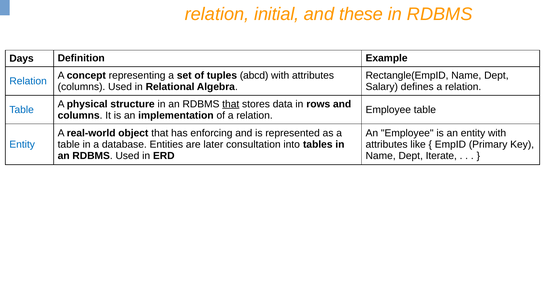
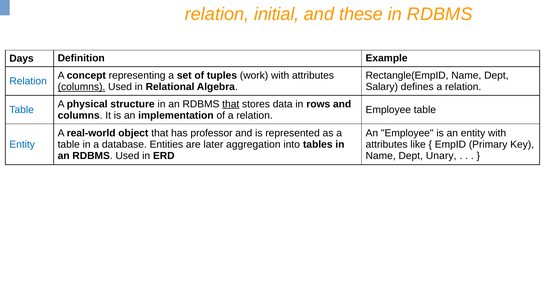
abcd: abcd -> work (254, 76)
columns underline: none -> present (82, 87)
enforcing: enforcing -> professor (212, 133)
consultation: consultation -> aggregation (253, 145)
Iterate: Iterate -> Unary (441, 156)
